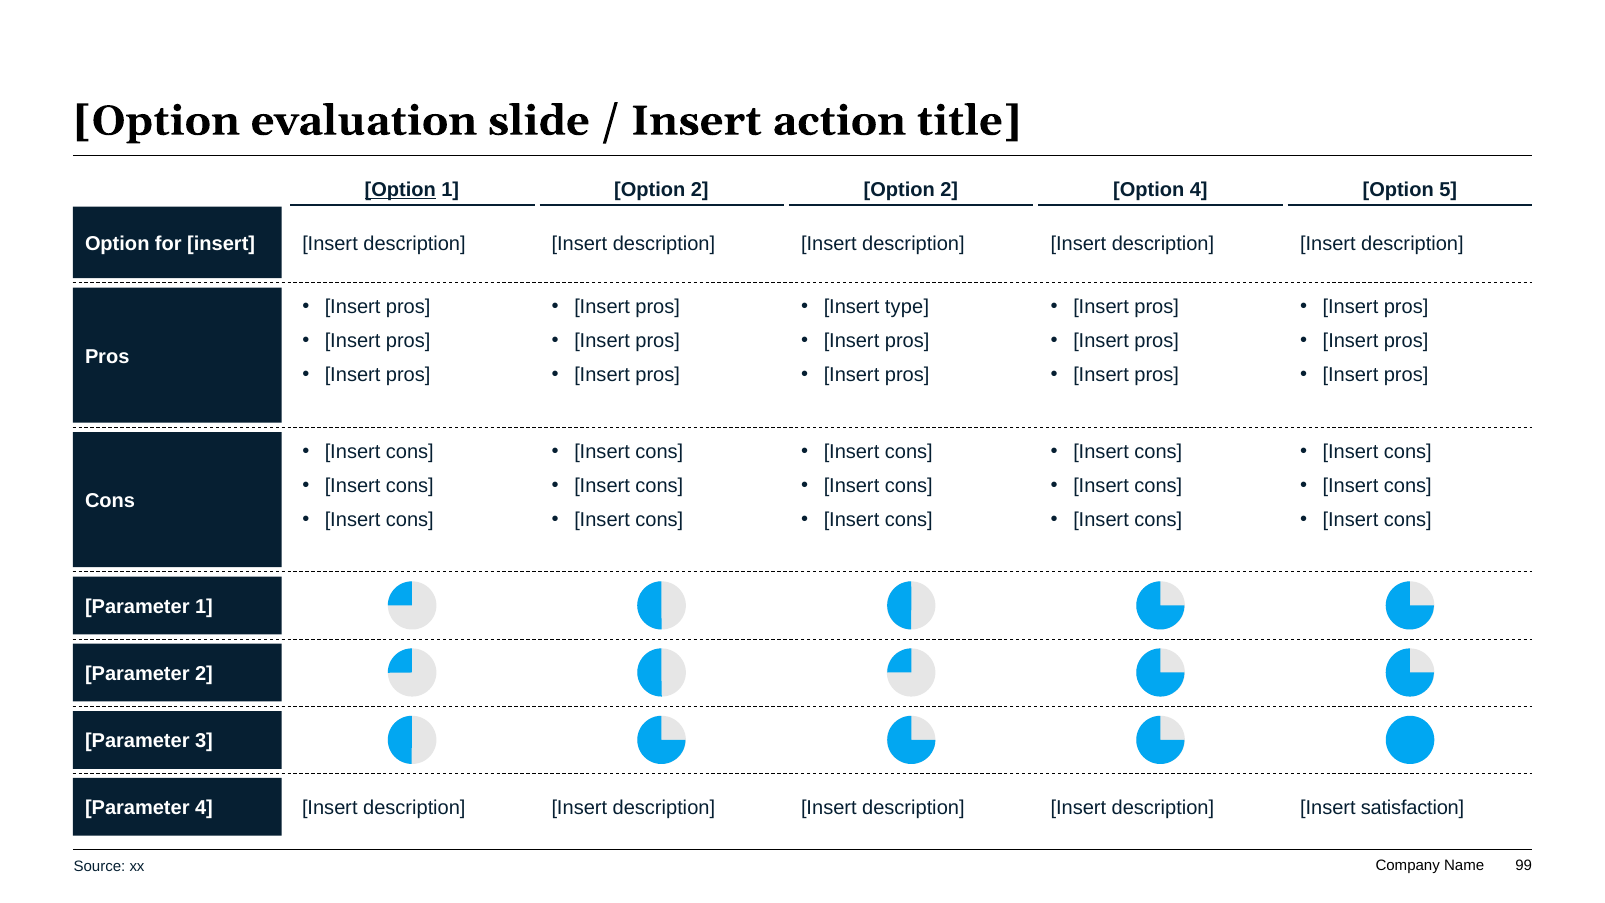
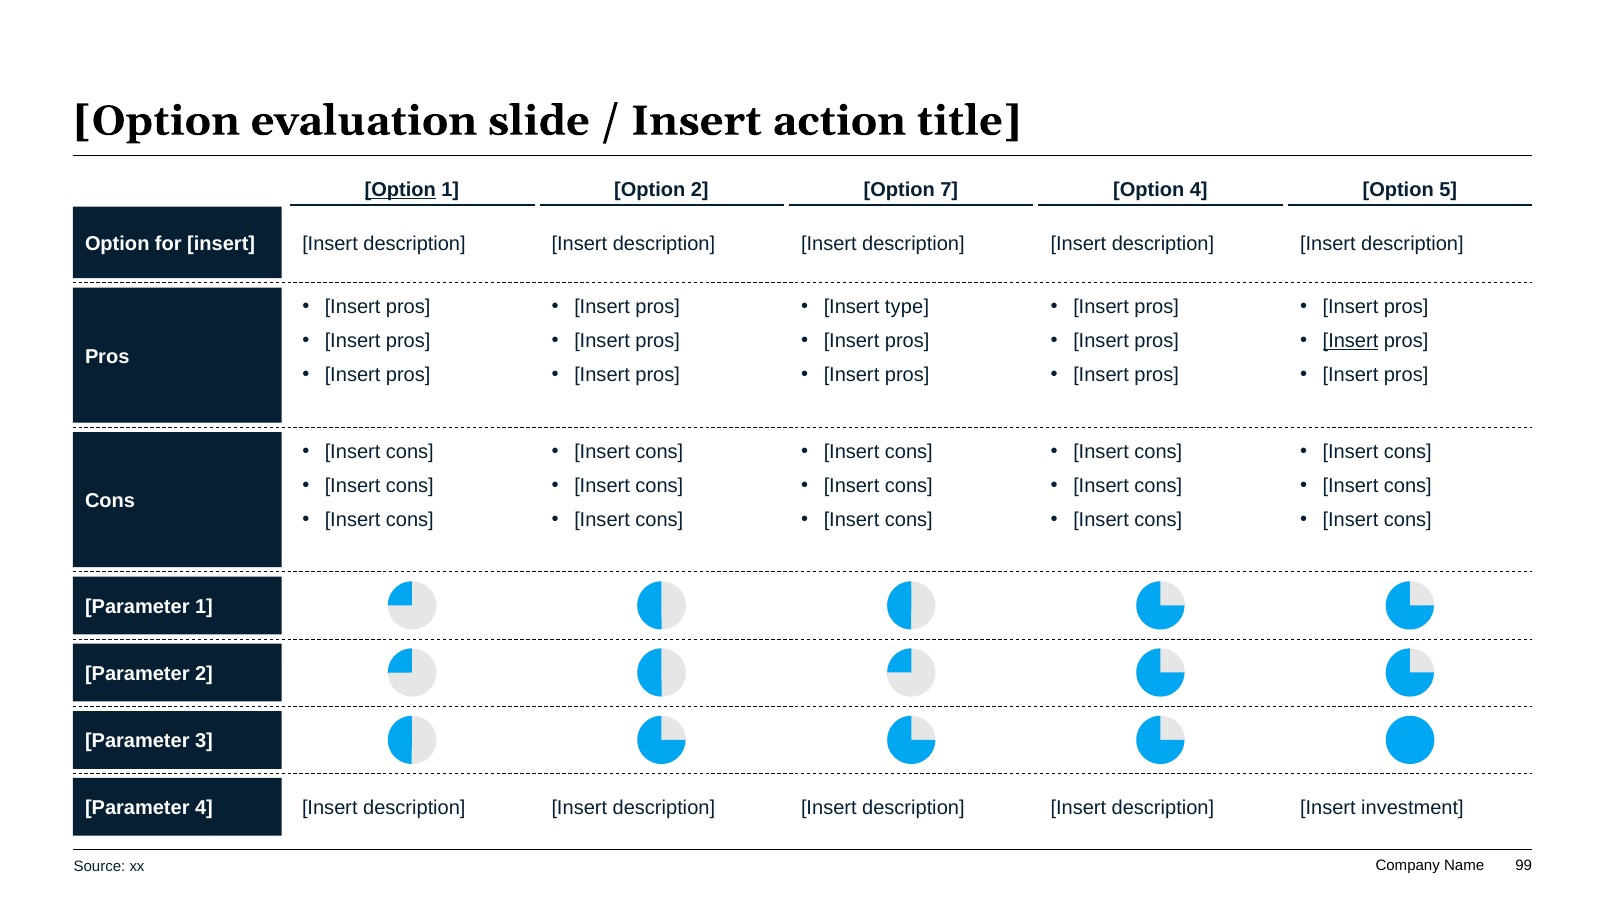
2: 2 -> 7 (949, 190)
Insert underline: none -> present (1351, 341)
satisfaction: satisfaction -> investment (1412, 808)
